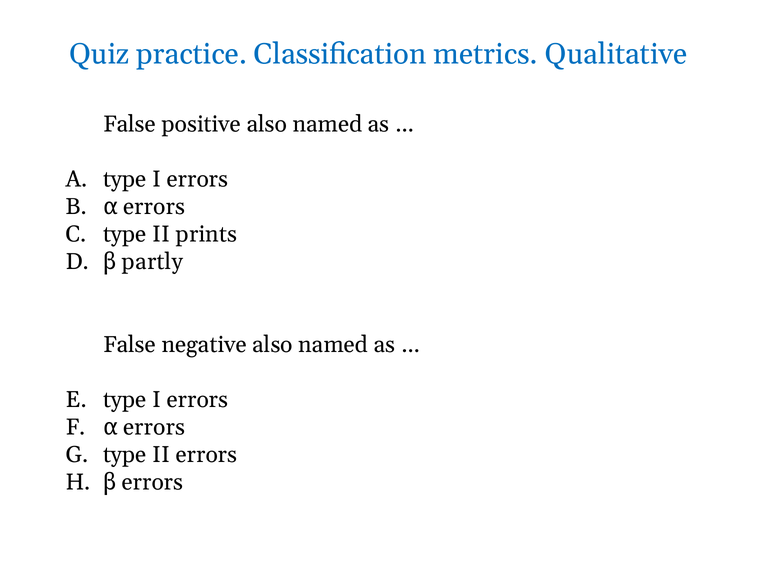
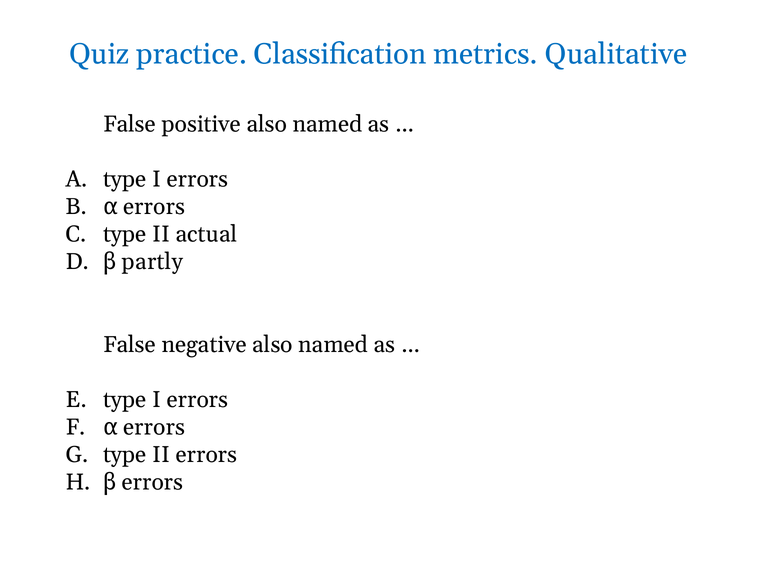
prints: prints -> actual (206, 235)
